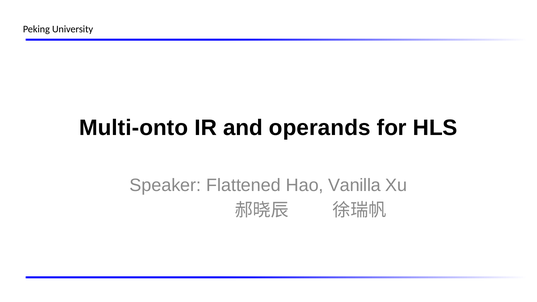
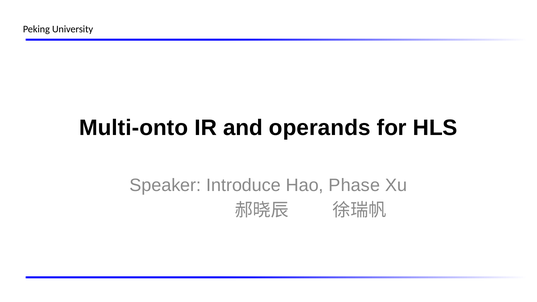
Flattened: Flattened -> Introduce (244, 185)
Vanilla: Vanilla -> Phase (354, 185)
